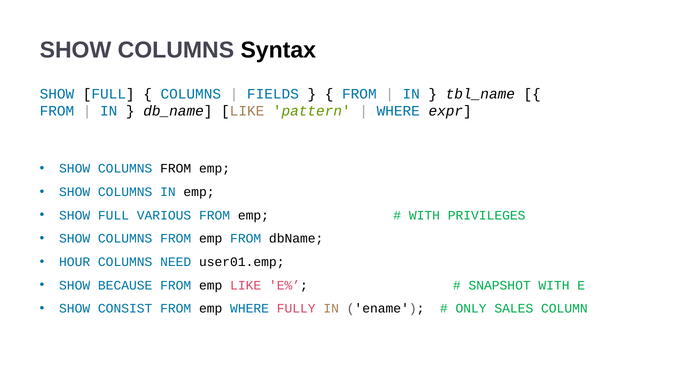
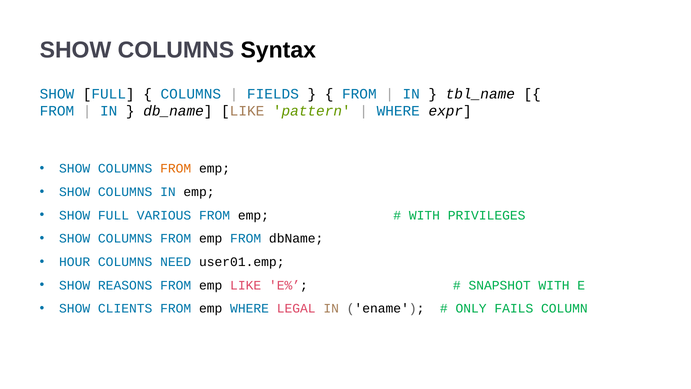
FROM colour: black -> orange (176, 169)
BECAUSE: BECAUSE -> REASONS (125, 285)
CONSIST: CONSIST -> CLIENTS (125, 308)
FULLY: FULLY -> LEGAL (296, 308)
SALES: SALES -> FAILS (514, 308)
